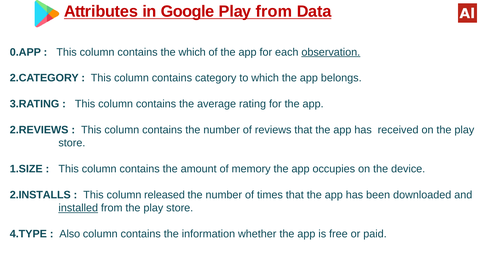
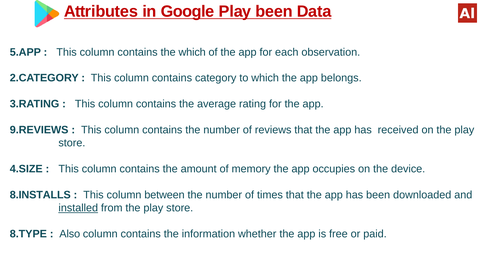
Play from: from -> been (274, 12)
0.APP: 0.APP -> 5.APP (25, 52)
observation underline: present -> none (331, 52)
2.REVIEWS: 2.REVIEWS -> 9.REVIEWS (39, 130)
1.SIZE: 1.SIZE -> 4.SIZE (26, 169)
2.INSTALLS: 2.INSTALLS -> 8.INSTALLS (40, 195)
released: released -> between (165, 195)
4.TYPE: 4.TYPE -> 8.TYPE (28, 234)
